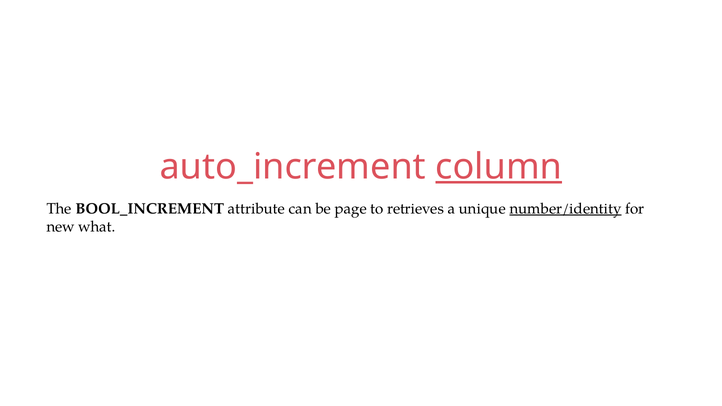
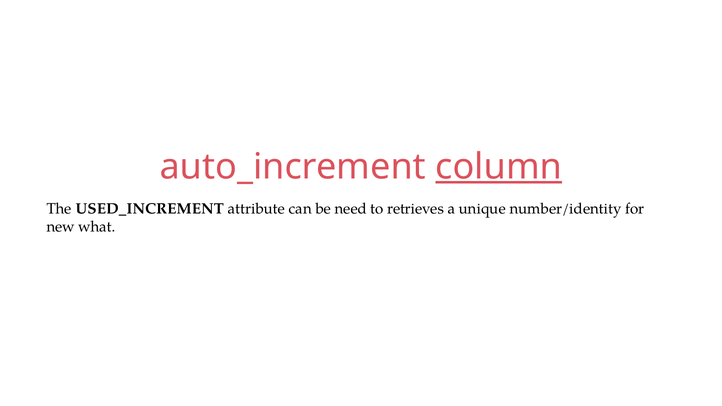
BOOL_INCREMENT: BOOL_INCREMENT -> USED_INCREMENT (150, 209)
page: page -> need (351, 209)
number/identity underline: present -> none (566, 209)
